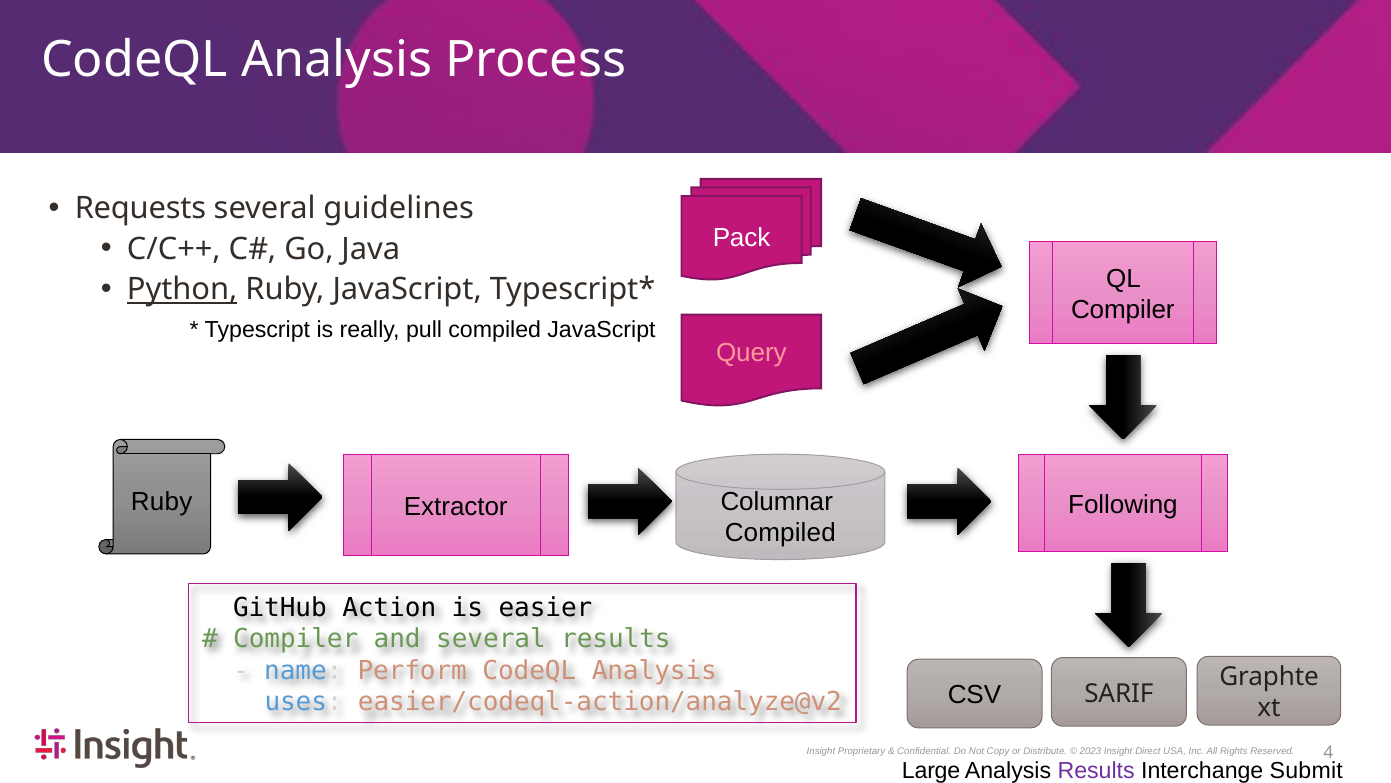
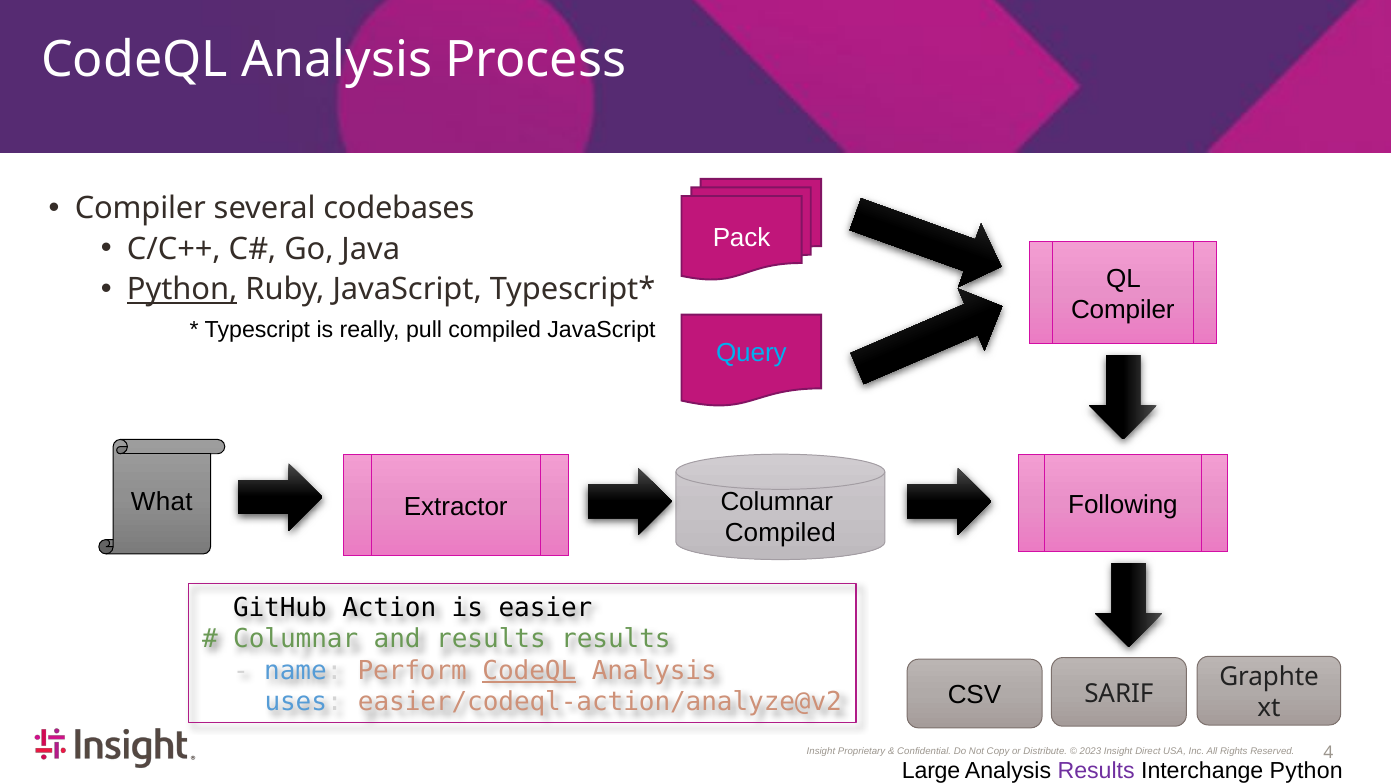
Requests: Requests -> Compiler (140, 208)
guidelines: guidelines -> codebases (399, 208)
Query colour: pink -> light blue (751, 353)
Ruby: Ruby -> What (162, 502)
Compiler: Compiler -> Columnar (296, 639)
and several: several -> results (491, 639)
CodeQL underline: none -> present (529, 670)
Interchange Submit: Submit -> Python (1306, 771)
